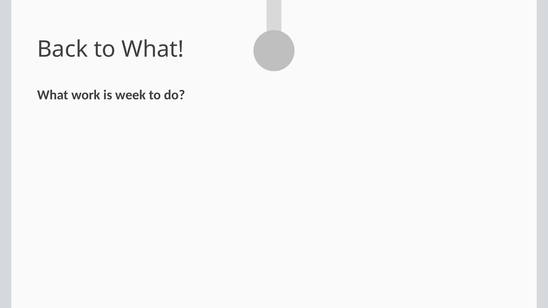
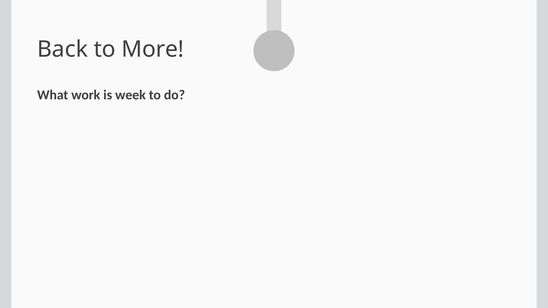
to What: What -> More (153, 49)
